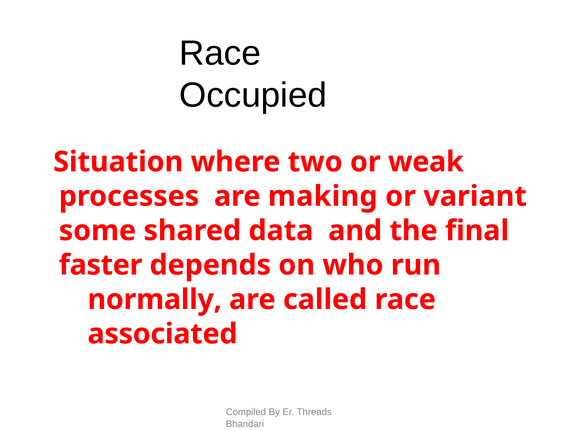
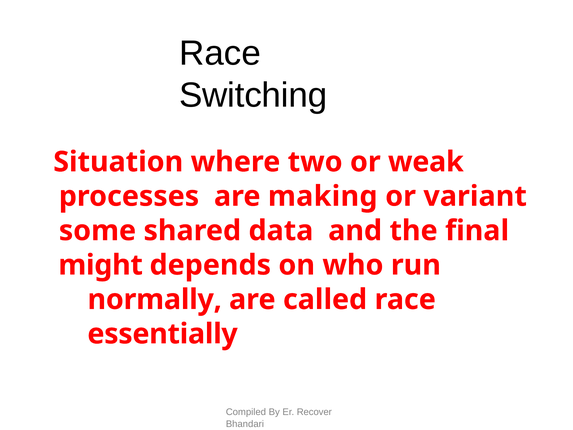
Occupied: Occupied -> Switching (253, 95)
faster: faster -> might (101, 265)
associated: associated -> essentially (163, 334)
Threads: Threads -> Recover (314, 412)
